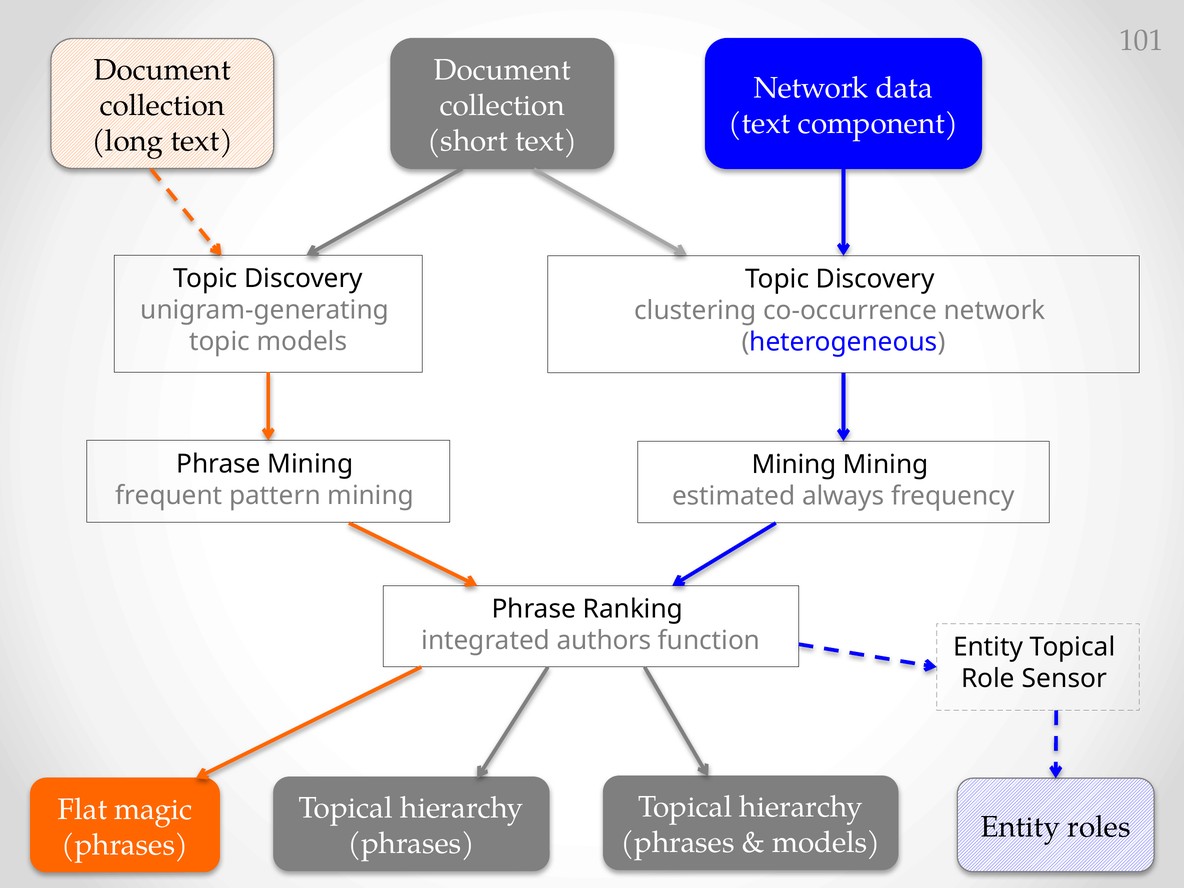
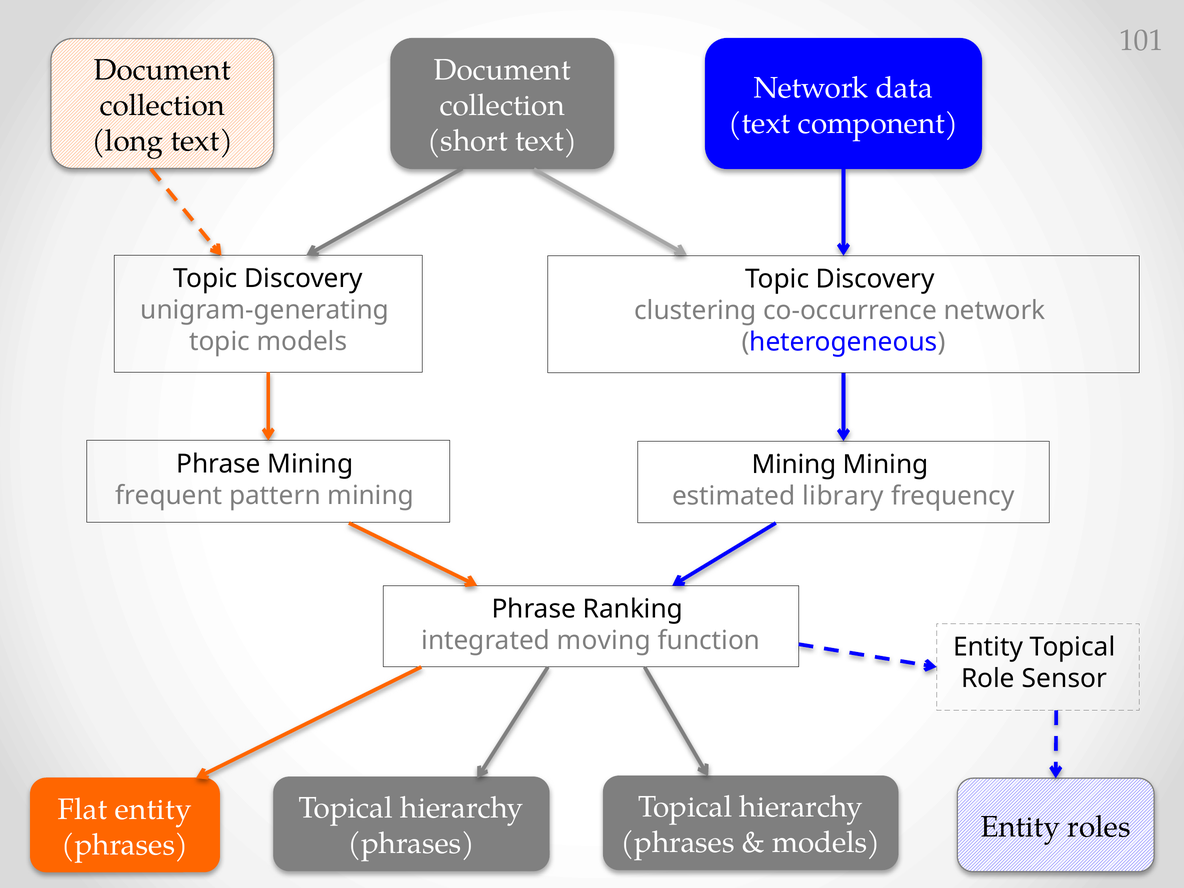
always: always -> library (843, 496)
authors: authors -> moving (604, 641)
Flat magic: magic -> entity (153, 809)
